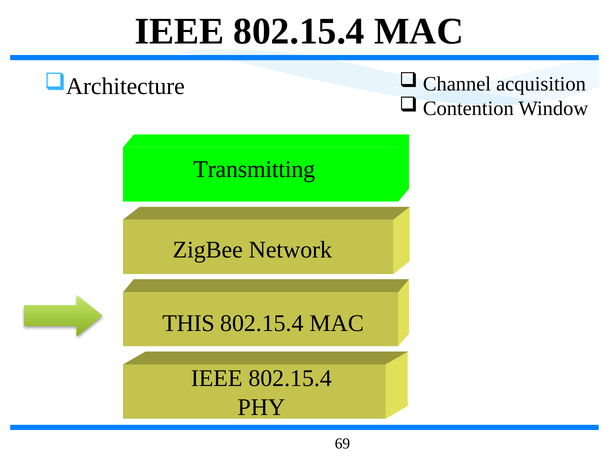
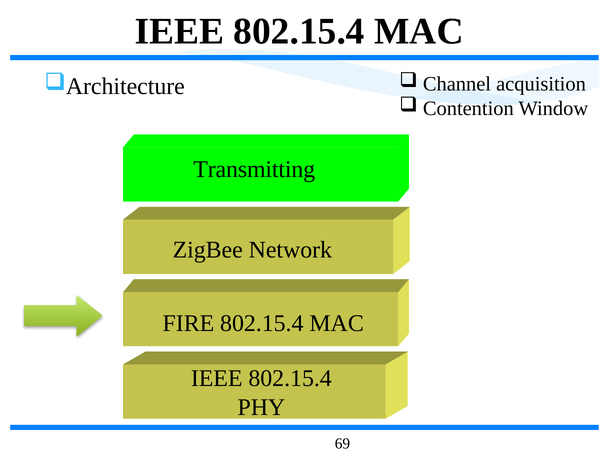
THIS: THIS -> FIRE (188, 323)
